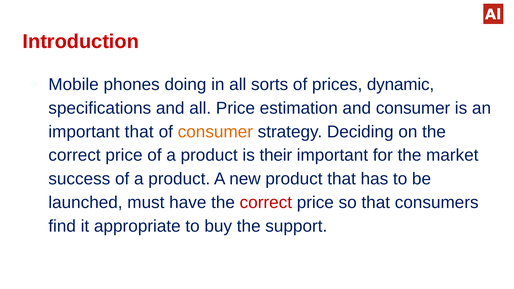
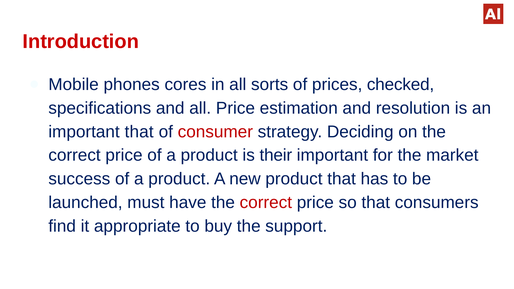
doing: doing -> cores (185, 84)
dynamic: dynamic -> checked (401, 84)
and consumer: consumer -> resolution (413, 108)
consumer colour: orange -> red (215, 132)
